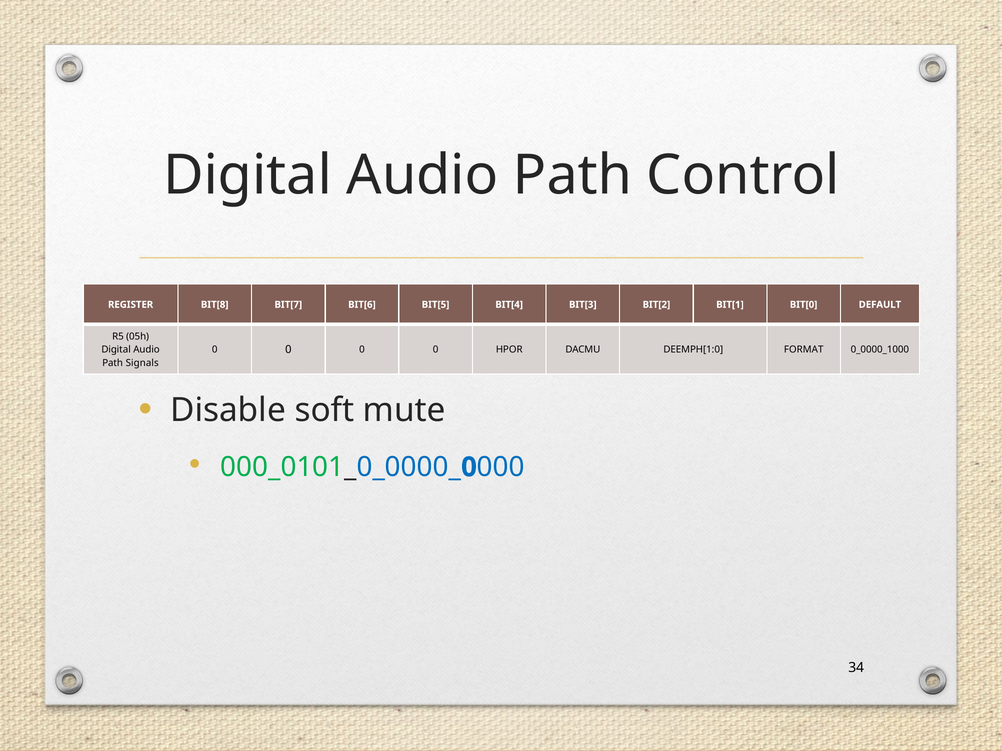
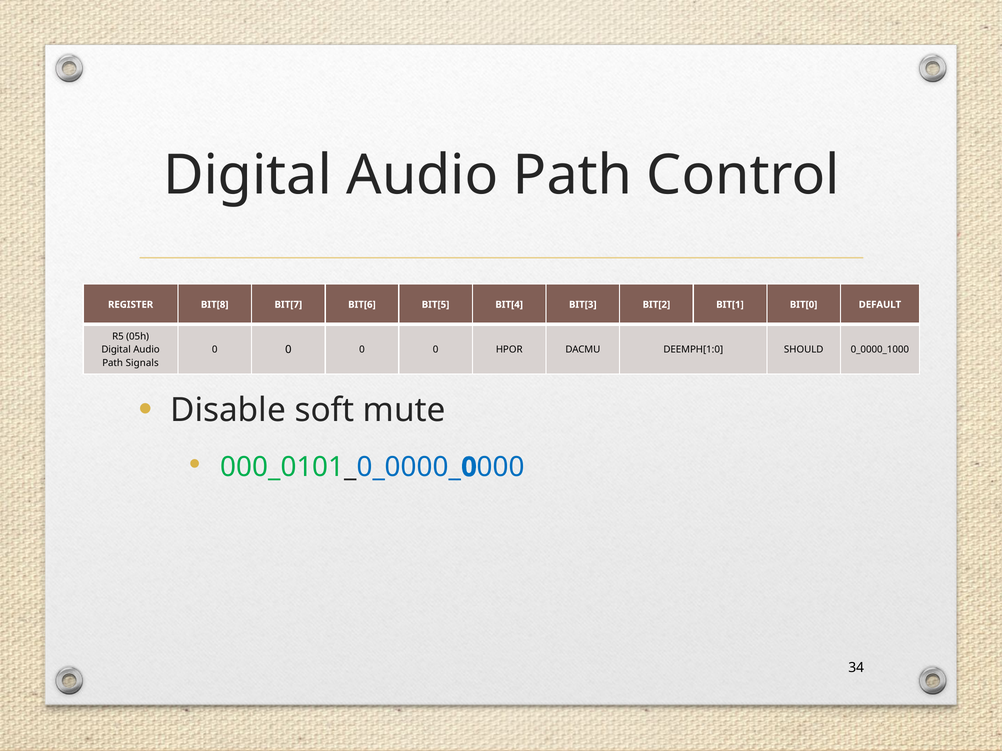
FORMAT: FORMAT -> SHOULD (804, 350)
